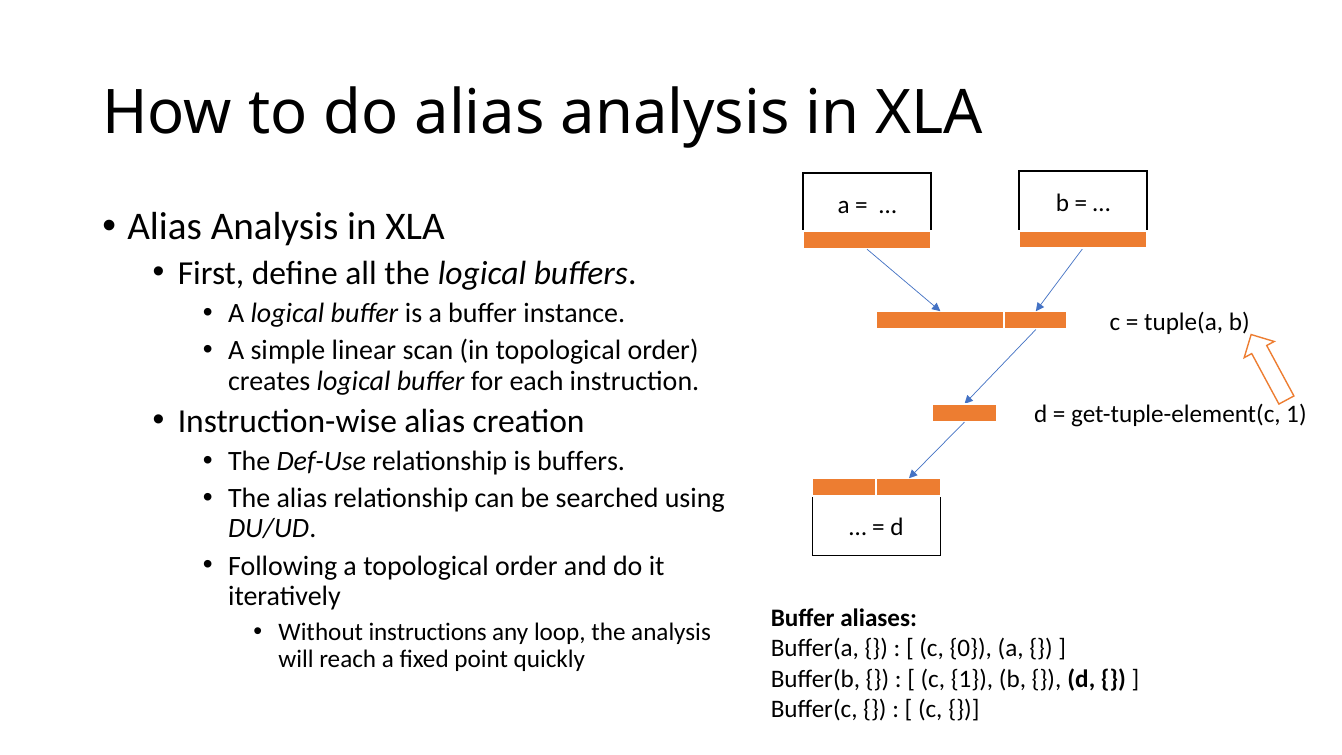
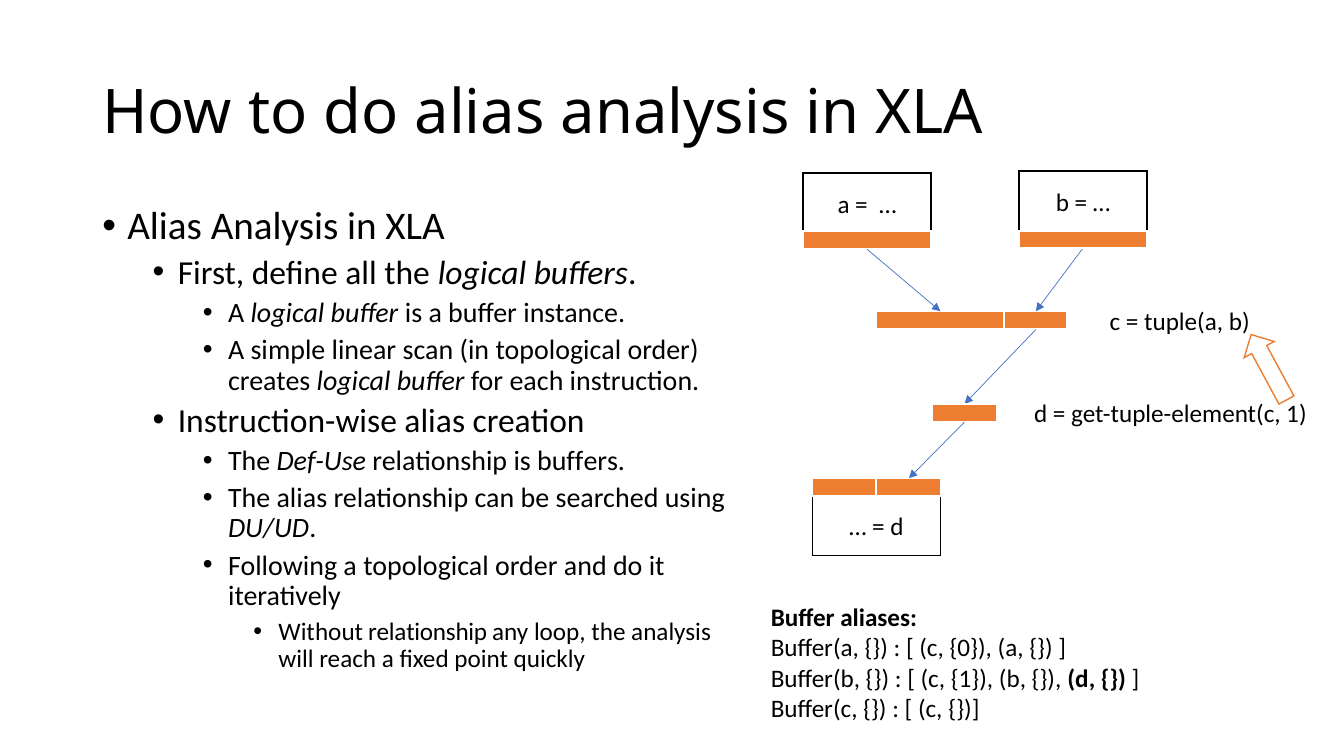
Without instructions: instructions -> relationship (428, 632)
